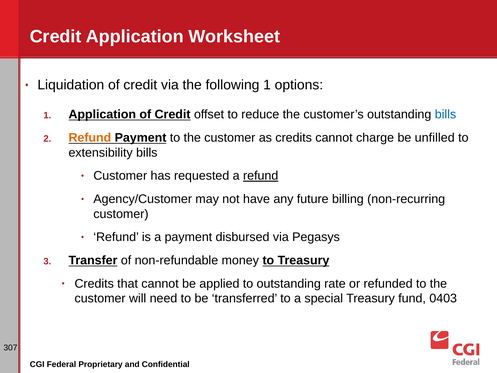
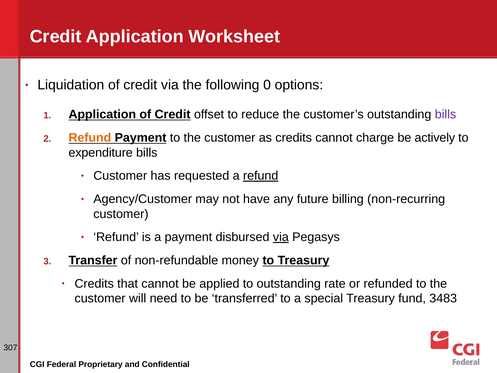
following 1: 1 -> 0 (267, 85)
bills colour: blue -> purple (445, 114)
unfilled: unfilled -> actively (435, 138)
extensibility: extensibility -> expenditure (101, 153)
via underline: none -> present (281, 237)
0403: 0403 -> 3483 (443, 298)
